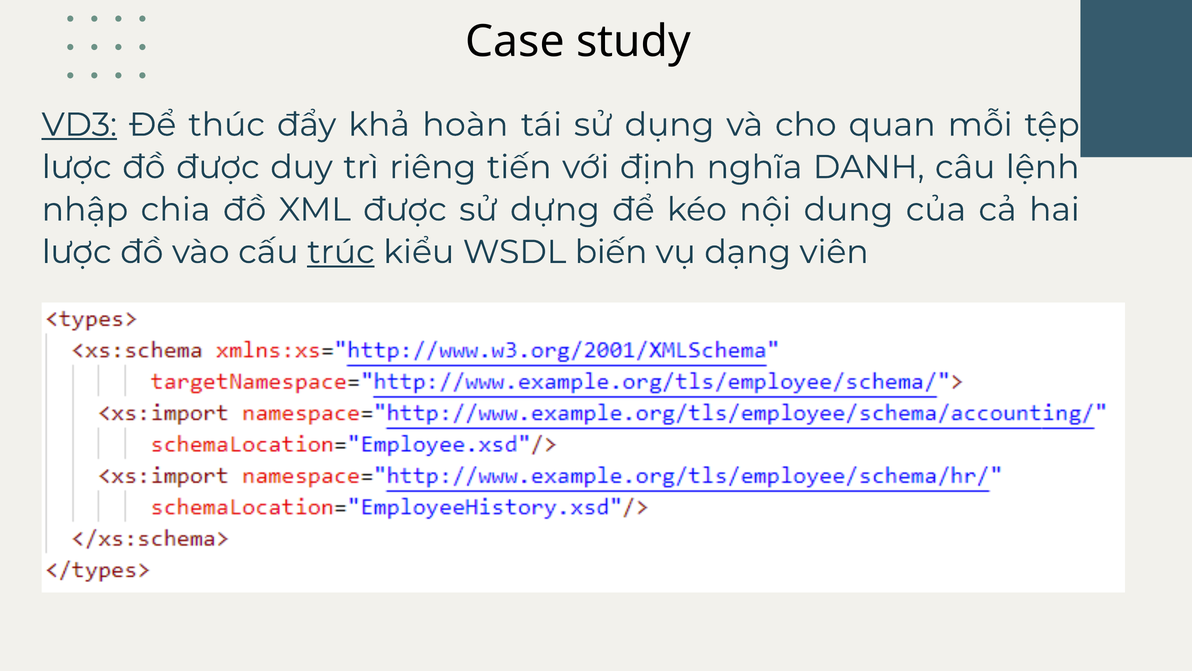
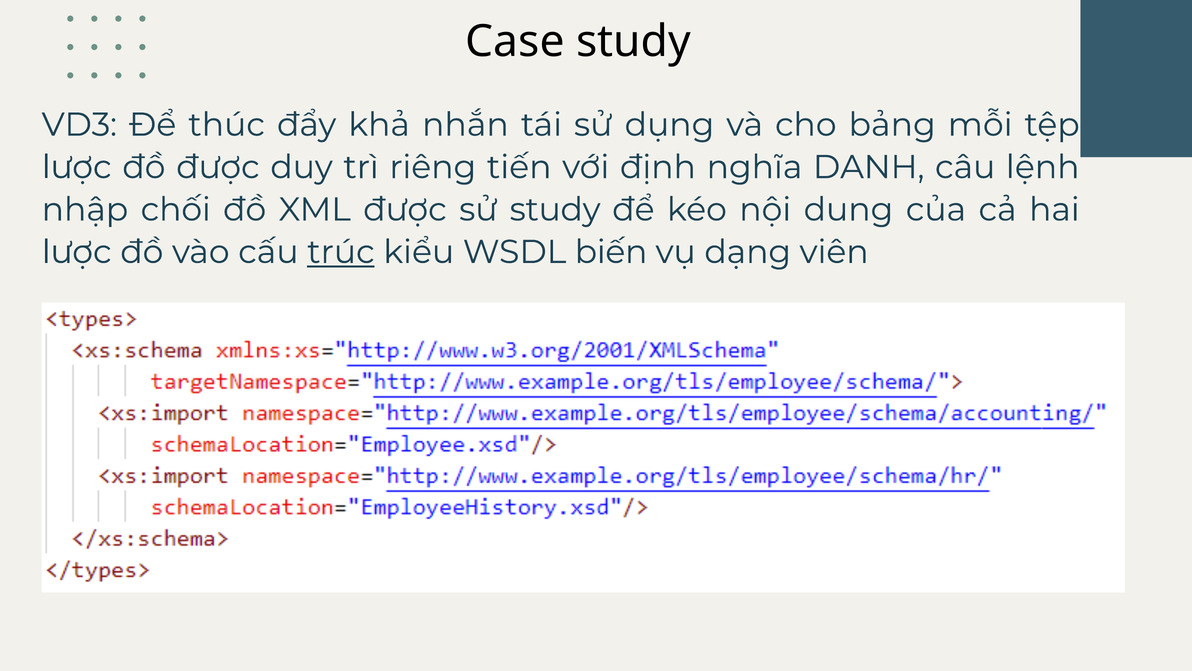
VD3 underline: present -> none (79, 125)
hoàn: hoàn -> nhắn (465, 125)
quan: quan -> bảng (892, 125)
chia: chia -> chối (176, 209)
sử dựng: dựng -> study (555, 209)
